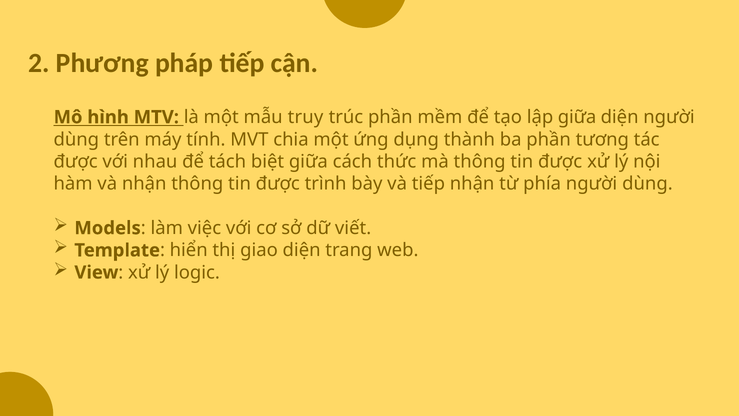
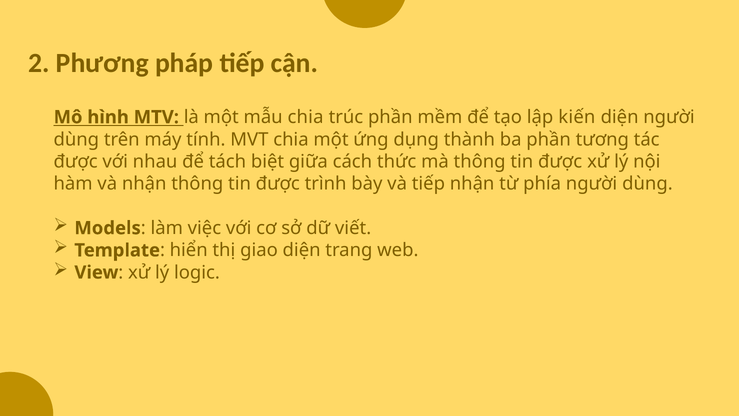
mẫu truy: truy -> chia (306, 117)
lập giữa: giữa -> kiến (577, 117)
